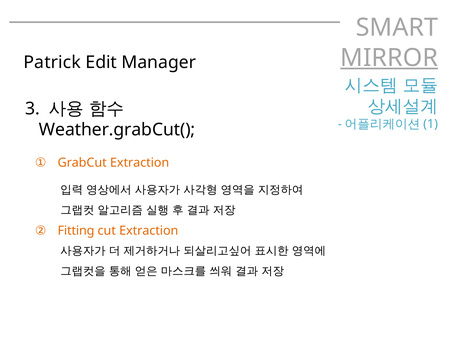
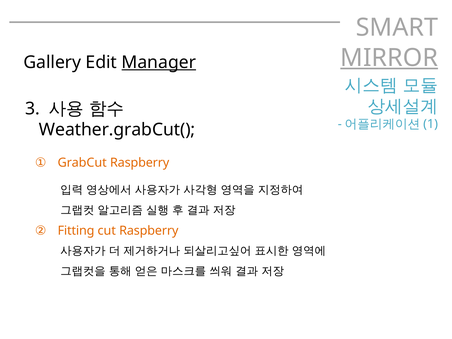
Patrick: Patrick -> Gallery (52, 62)
Manager underline: none -> present (159, 62)
GrabCut Extraction: Extraction -> Raspberry (140, 163)
cut Extraction: Extraction -> Raspberry (149, 231)
